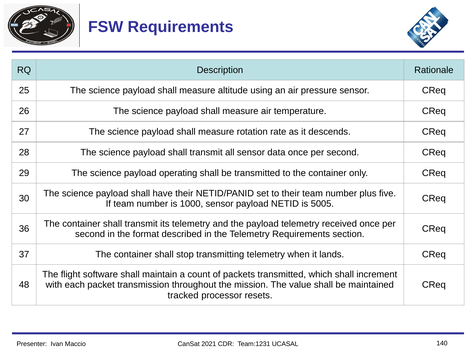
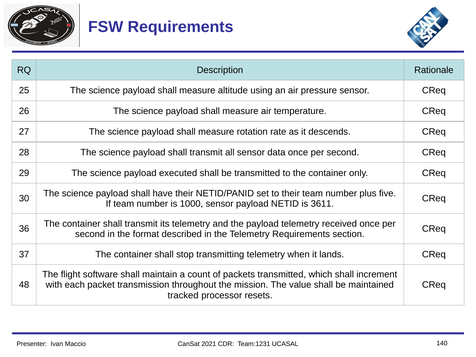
operating: operating -> executed (178, 173)
5005: 5005 -> 3611 (322, 204)
